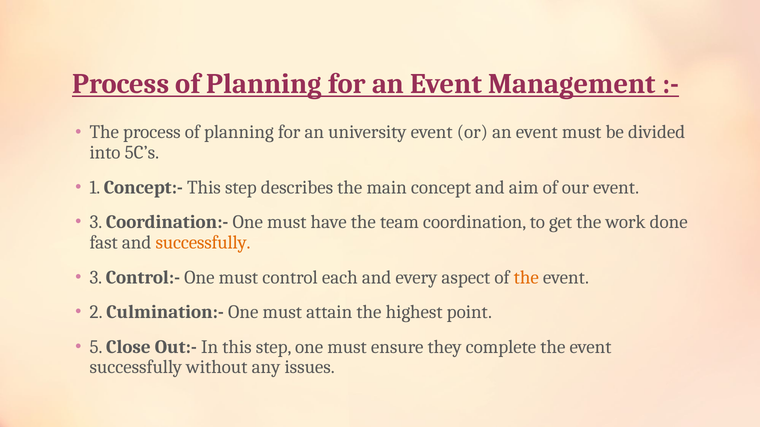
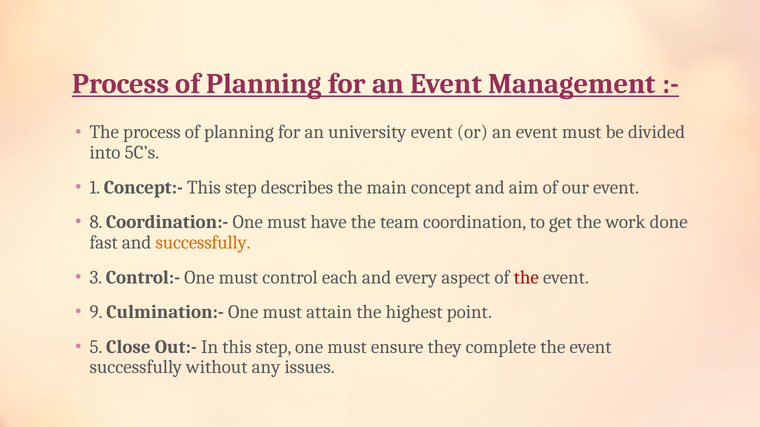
3: 3 -> 8 (96, 222)
the colour: orange -> red (526, 278)
2: 2 -> 9 (96, 312)
